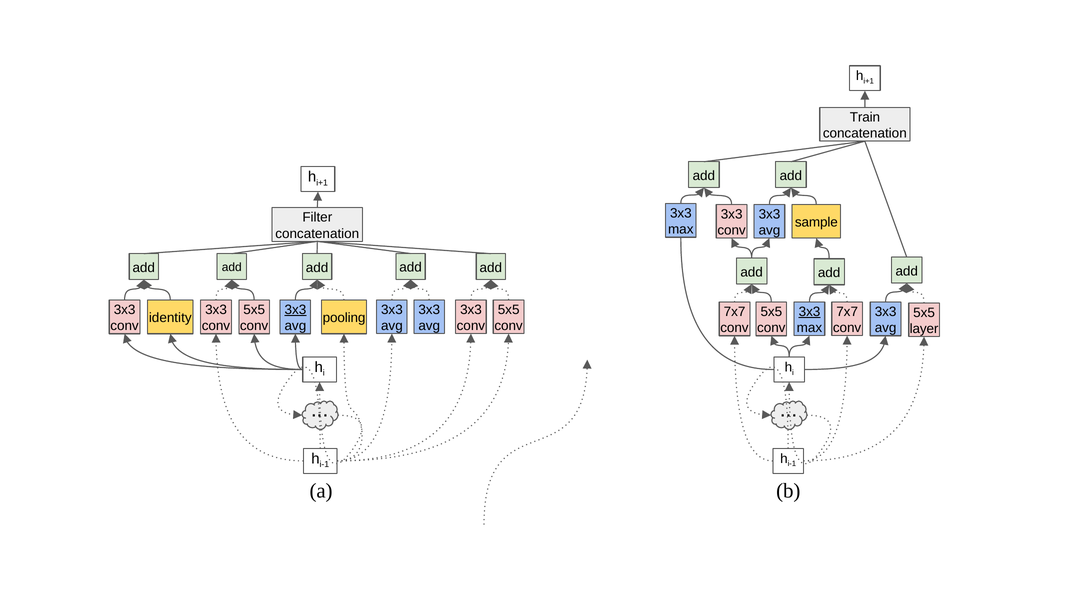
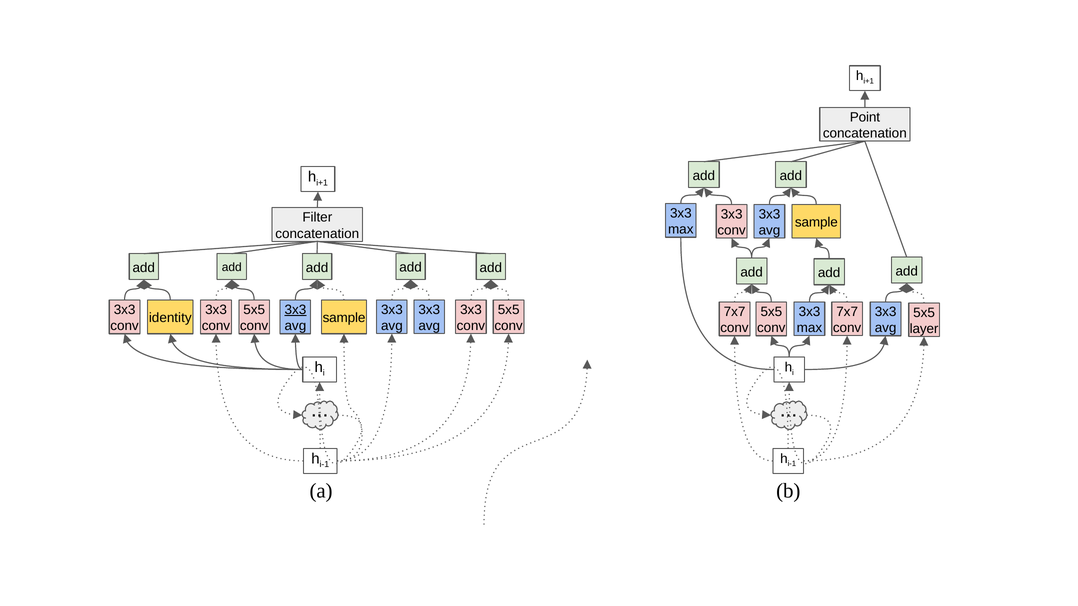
Train: Train -> Point (865, 117)
3x3 underline: present -> none (810, 312)
pooling: pooling -> sample (344, 318)
